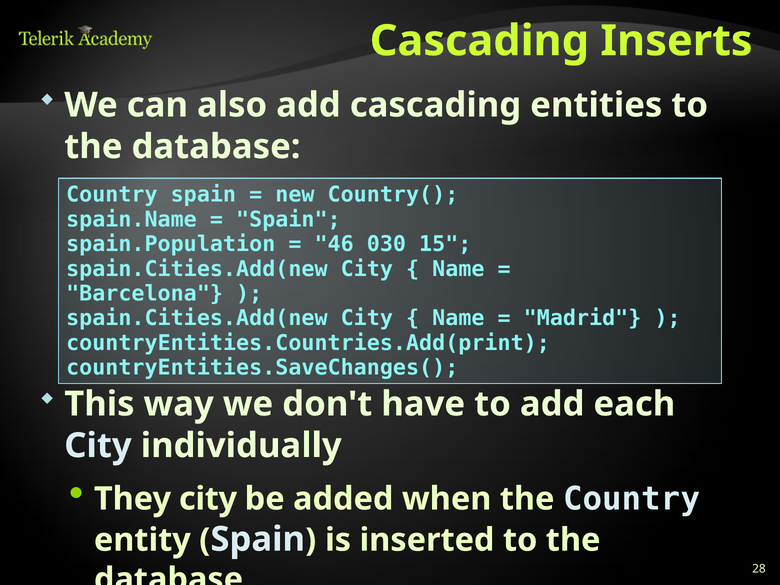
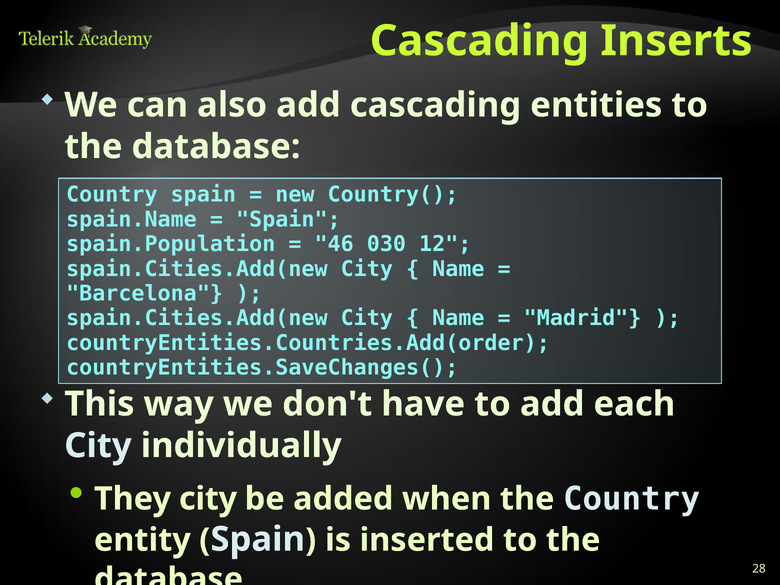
15: 15 -> 12 (445, 244)
countryEntities.Countries.Add(print: countryEntities.Countries.Add(print -> countryEntities.Countries.Add(order (308, 343)
